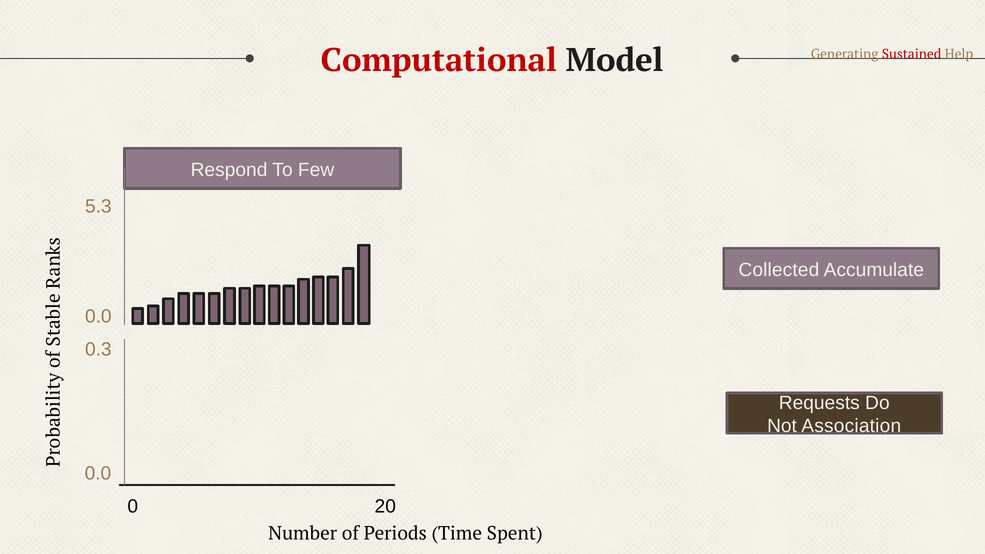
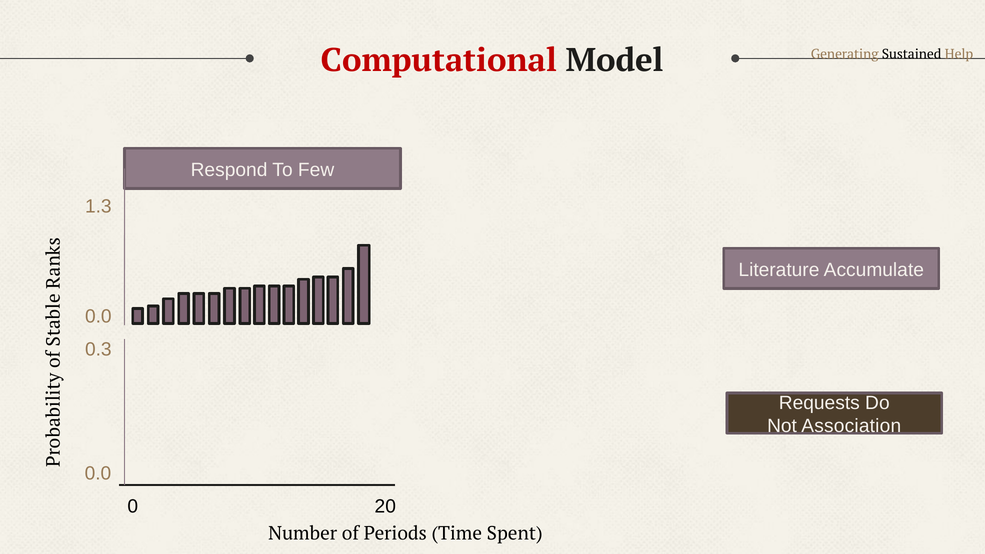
Sustained colour: red -> black (912, 54)
5.3: 5.3 -> 1.3 (98, 206)
Collected: Collected -> Literature (779, 270)
